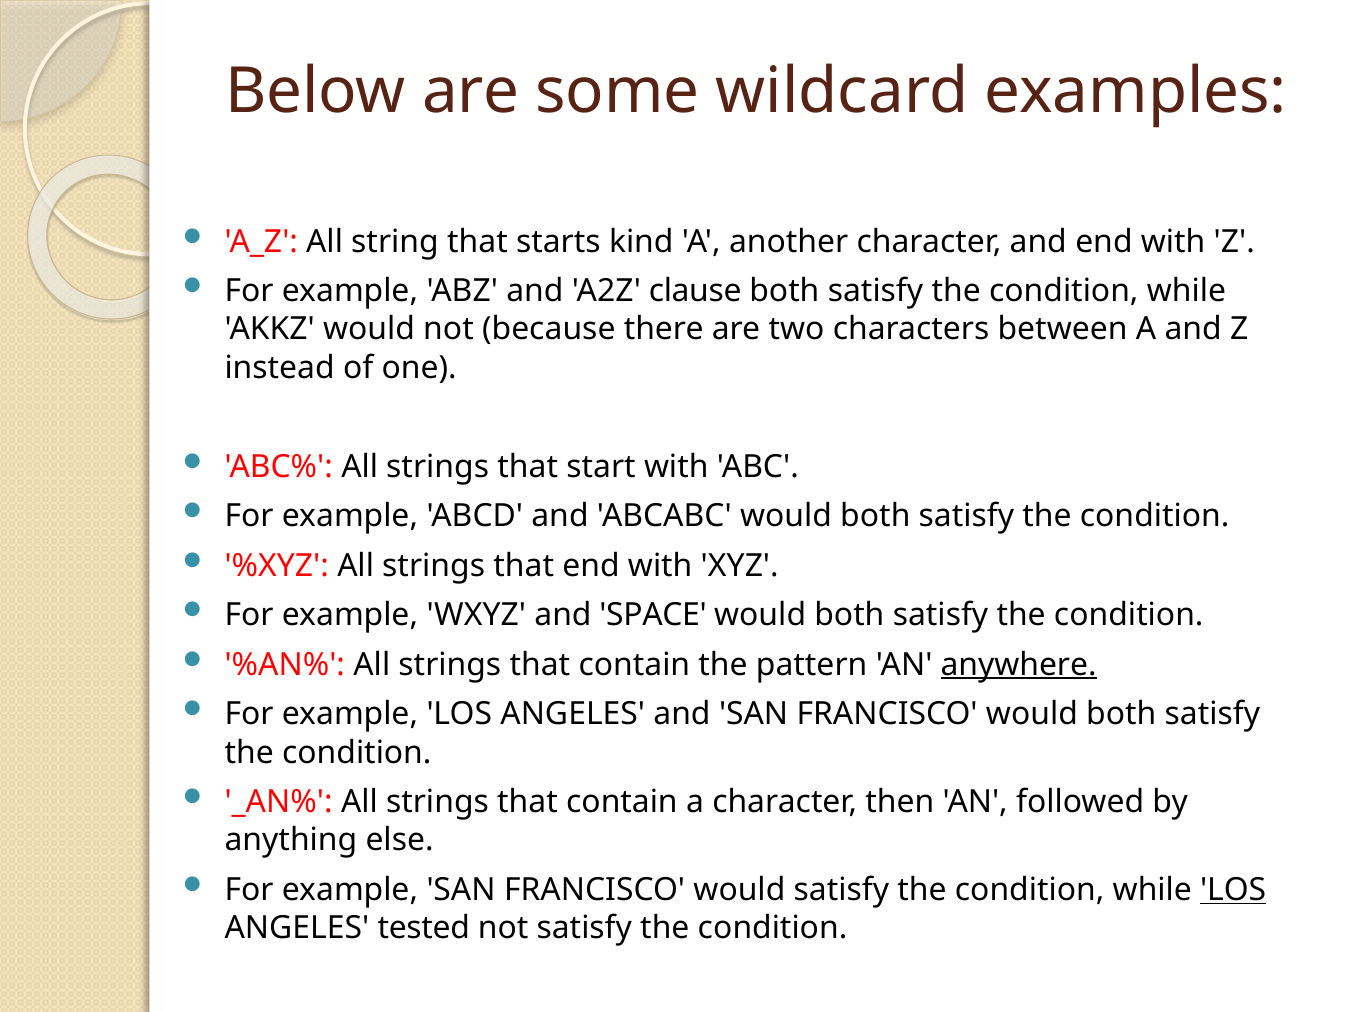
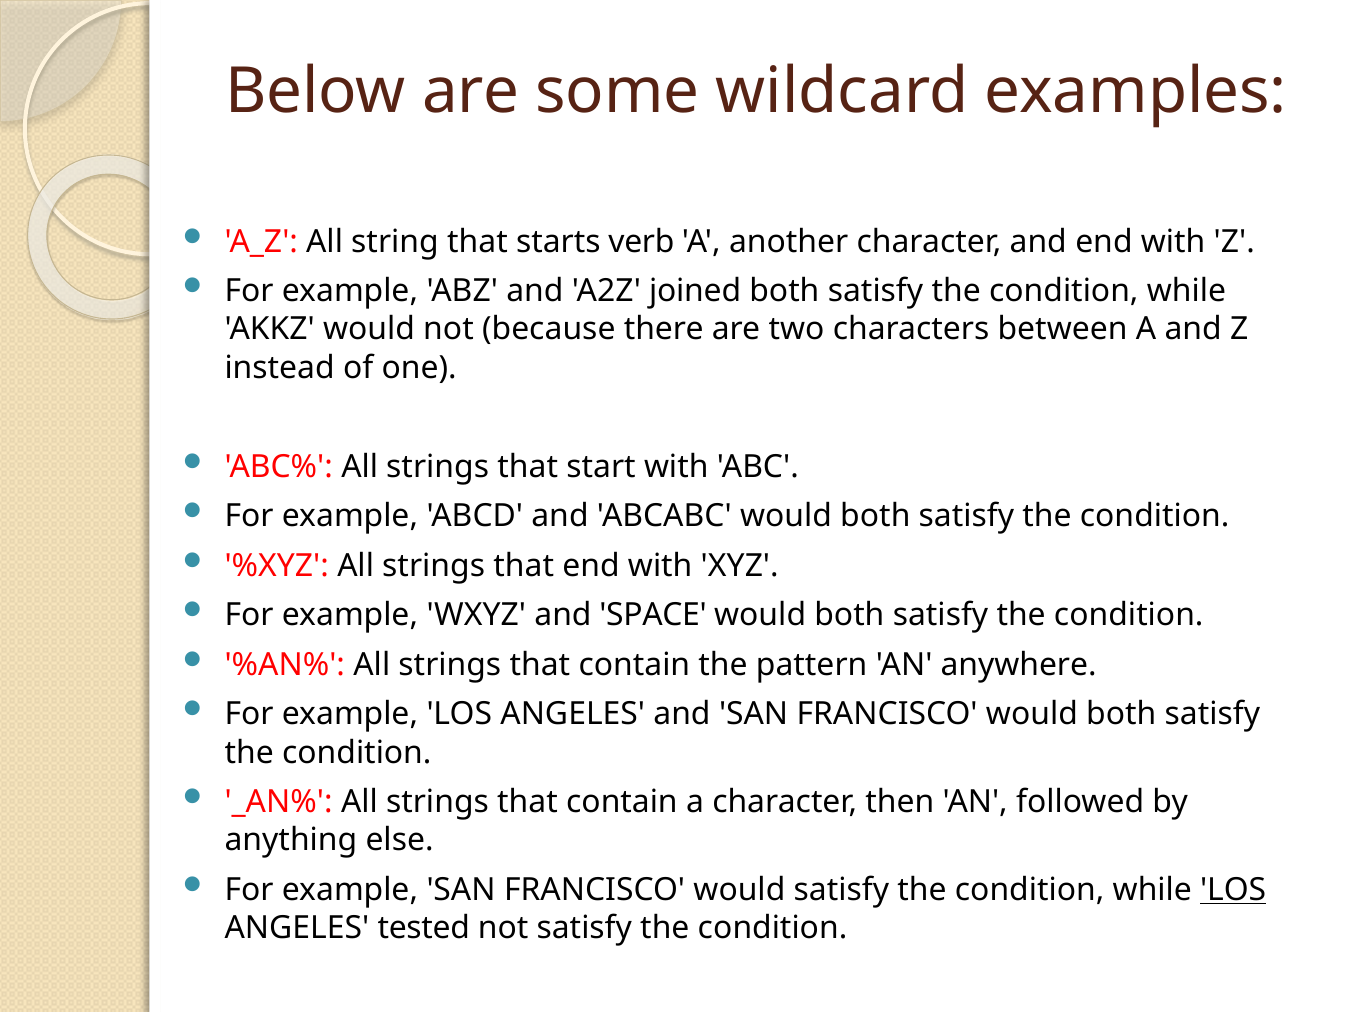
kind: kind -> verb (641, 242)
clause: clause -> joined (695, 291)
anywhere underline: present -> none (1019, 665)
